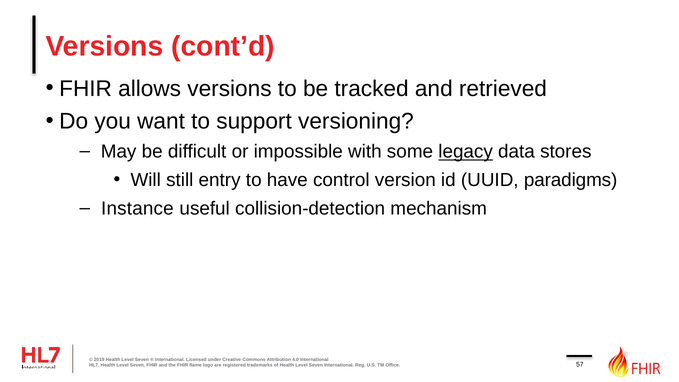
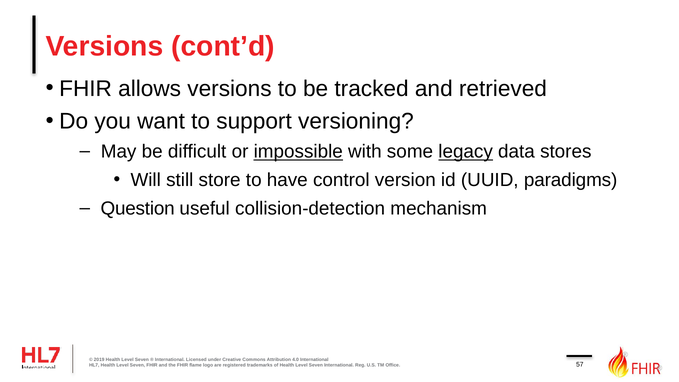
impossible underline: none -> present (298, 152)
entry: entry -> store (220, 180)
Instance: Instance -> Question (138, 208)
